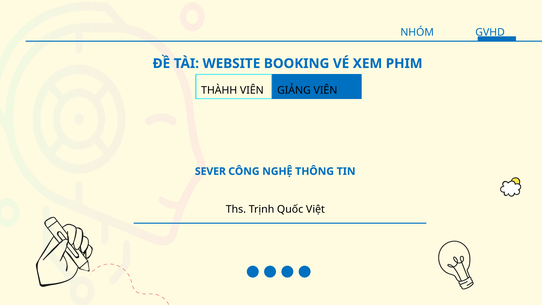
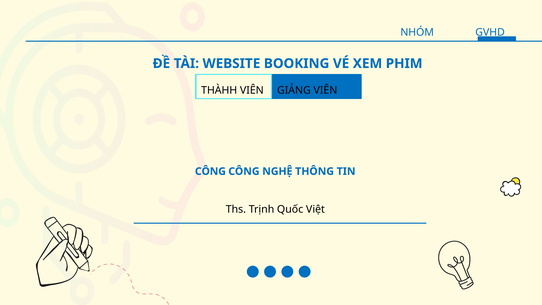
SEVER: SEVER -> CÔNG (210, 171)
